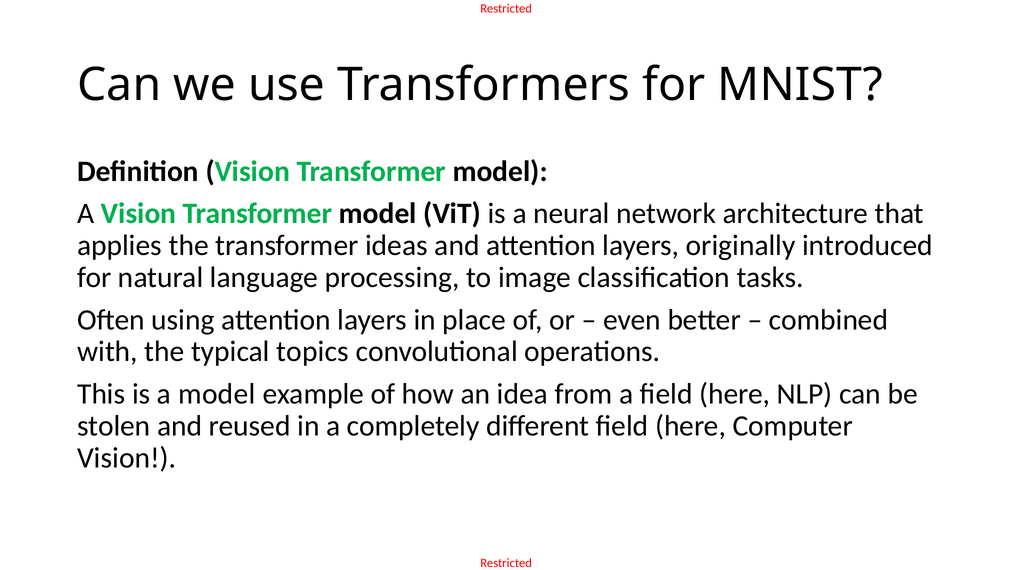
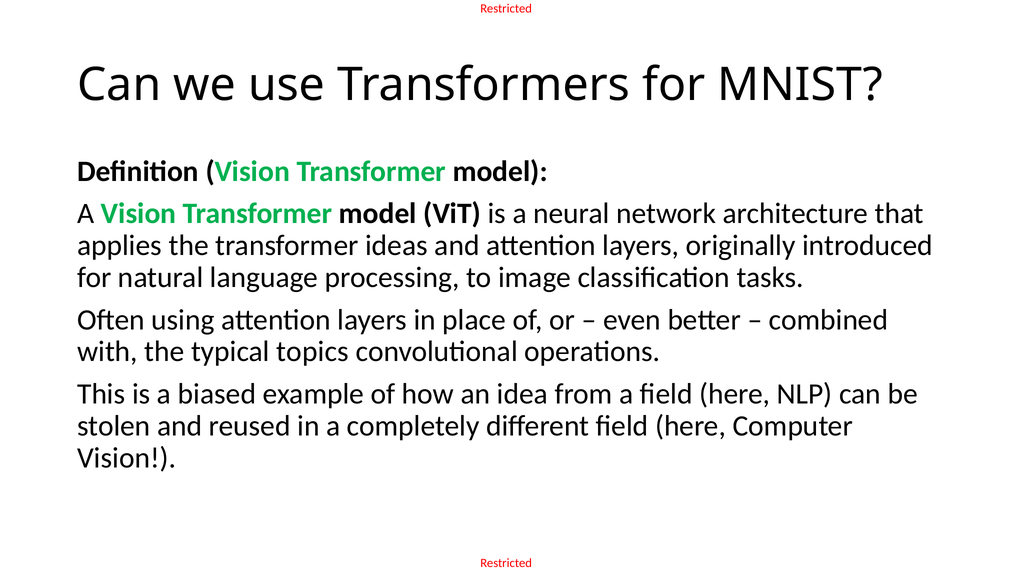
a model: model -> biased (217, 394)
